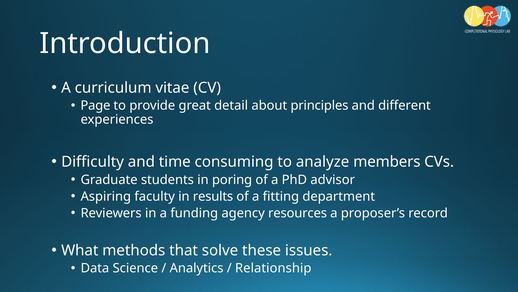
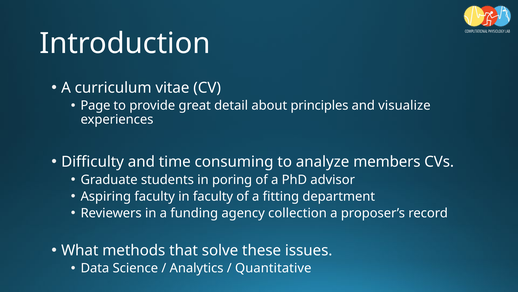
different: different -> visualize (404, 105)
in results: results -> faculty (213, 196)
resources: resources -> collection (297, 213)
Relationship: Relationship -> Quantitative (273, 268)
